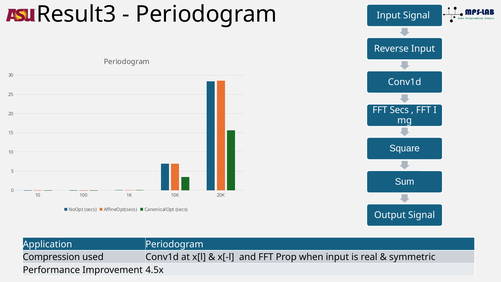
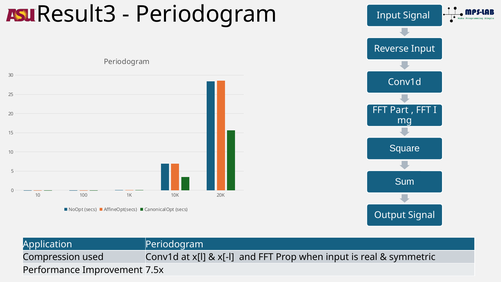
FFT Secs: Secs -> Part (399, 110)
4.5x: 4.5x -> 7.5x (155, 270)
